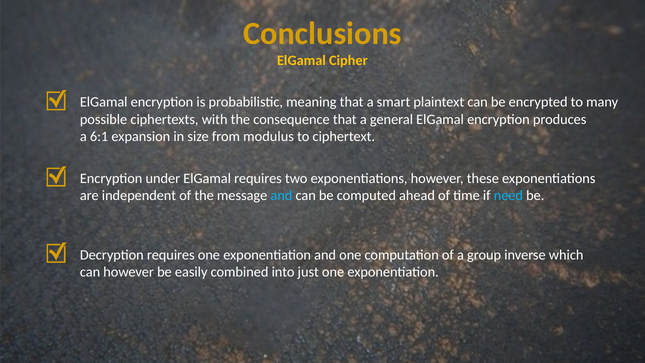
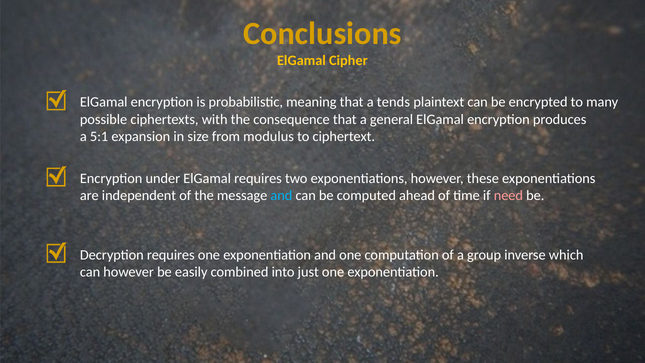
smart: smart -> tends (393, 102)
6:1: 6:1 -> 5:1 (99, 137)
need colour: light blue -> pink (508, 196)
